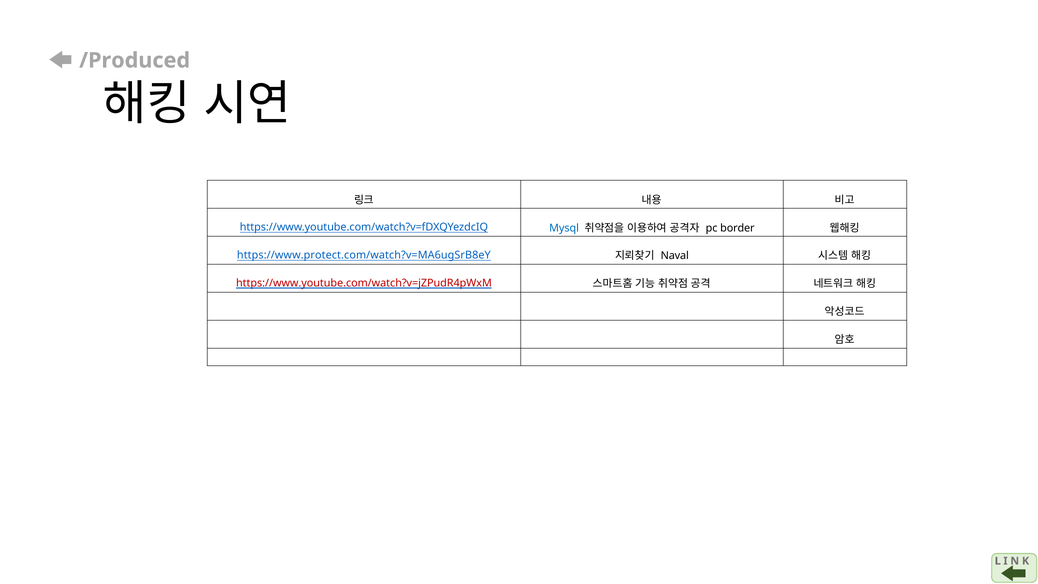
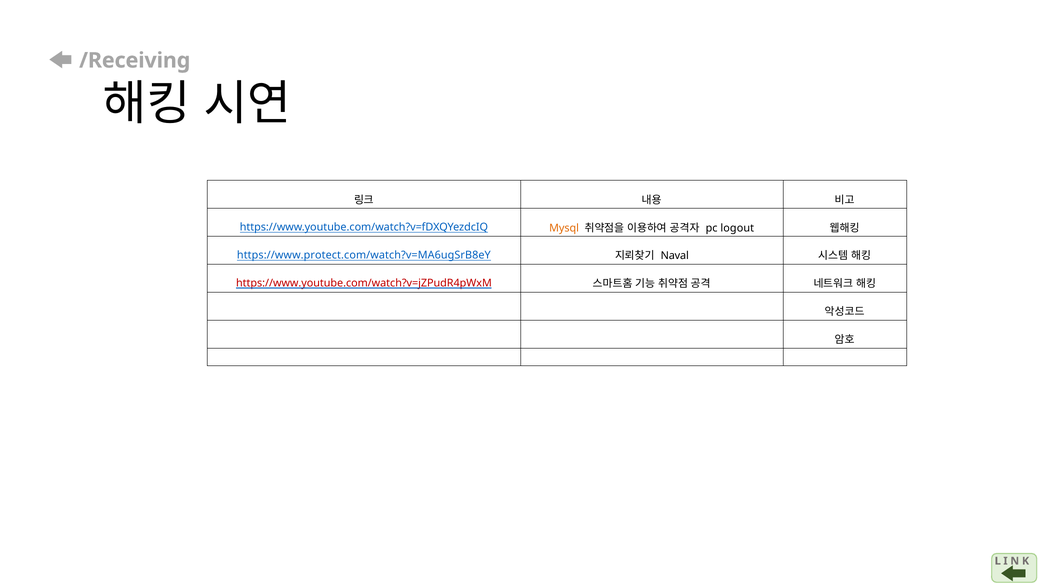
/Produced: /Produced -> /Receiving (135, 60)
Mysql colour: blue -> orange (564, 228)
border: border -> logout (737, 228)
